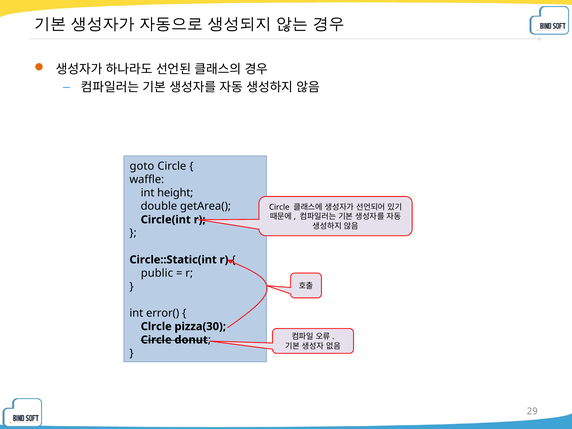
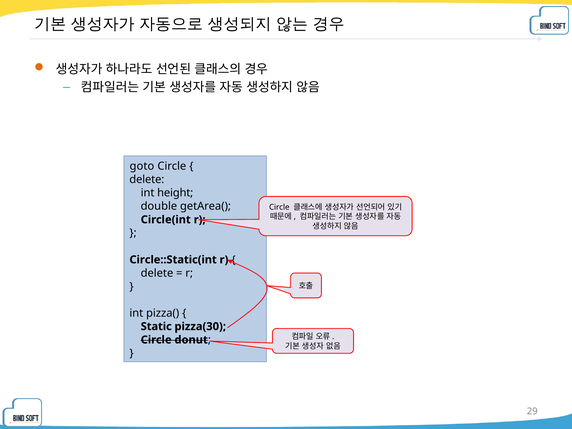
waffle: waffle -> delete (147, 180)
public: public -> delete (157, 273)
error(: error( -> pizza( (163, 313)
Clrcle: Clrcle -> Static (156, 326)
